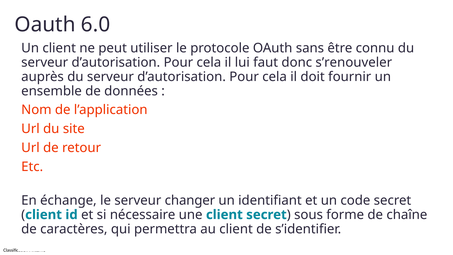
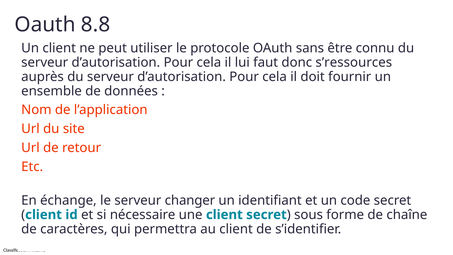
6.0: 6.0 -> 8.8 (96, 24)
s’renouveler: s’renouveler -> s’ressources (354, 62)
